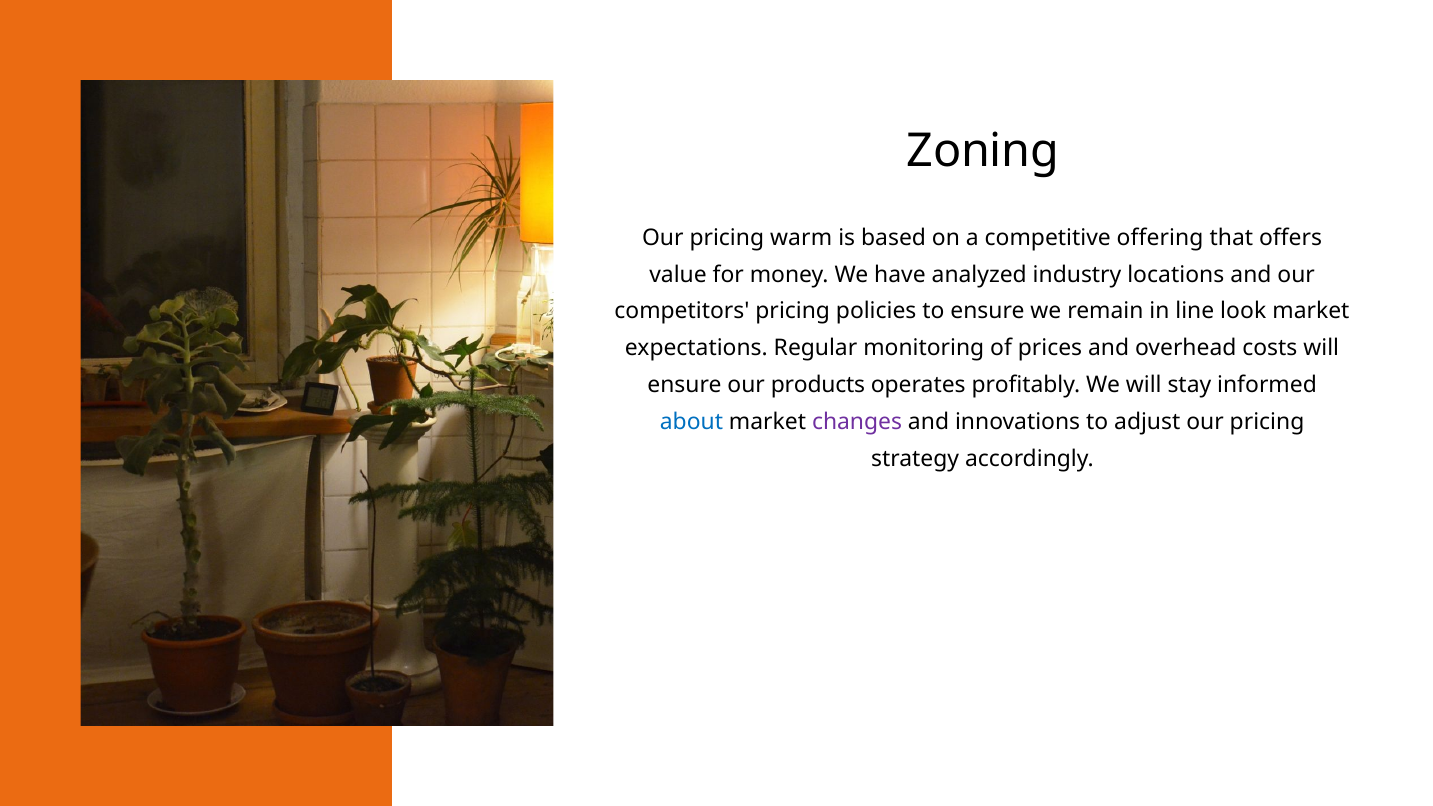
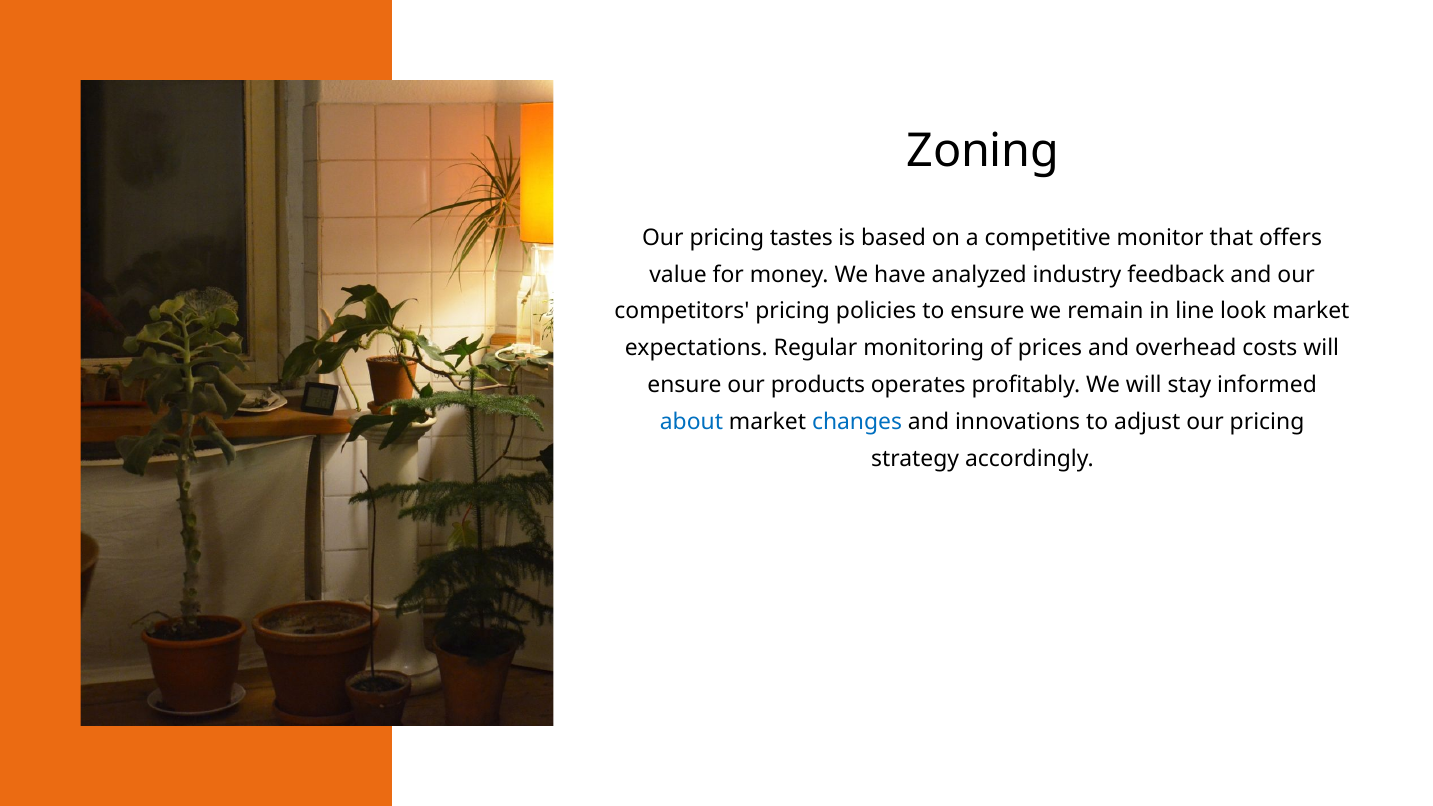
warm: warm -> tastes (801, 238)
offering: offering -> monitor (1160, 238)
locations: locations -> feedback (1176, 275)
changes colour: purple -> blue (857, 422)
